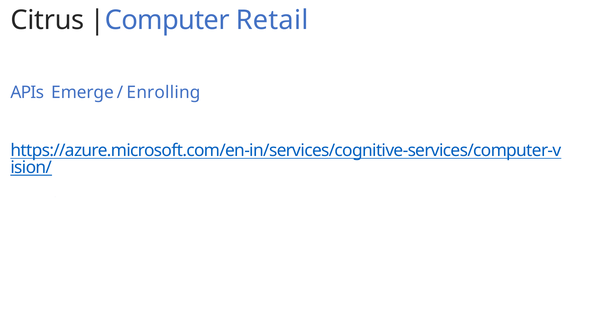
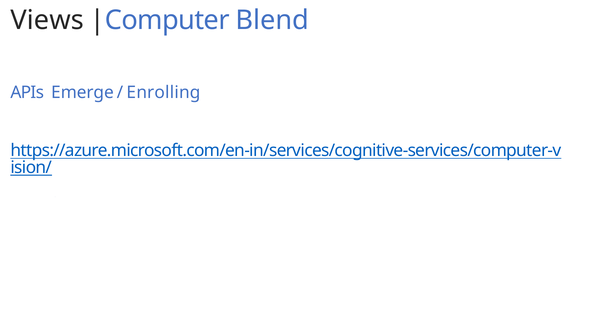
Citrus: Citrus -> Views (47, 20)
Retail: Retail -> Blend (272, 20)
